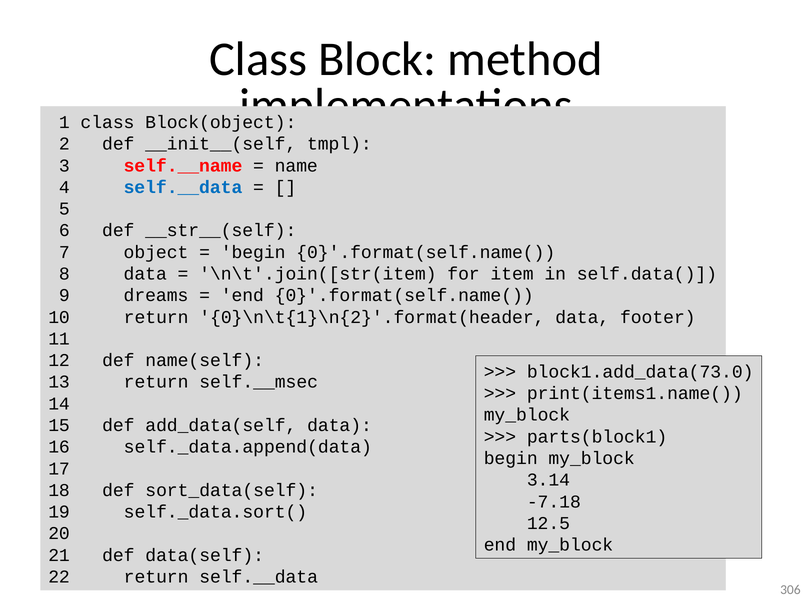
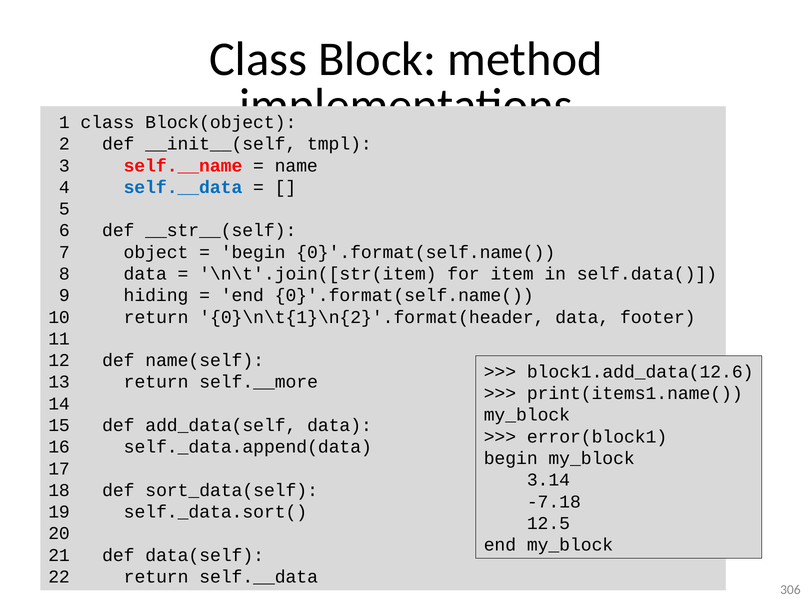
dreams: dreams -> hiding (156, 295)
block1.add_data(73.0: block1.add_data(73.0 -> block1.add_data(12.6 (640, 372)
self.__msec: self.__msec -> self.__more (259, 382)
parts(block1: parts(block1 -> error(block1 (597, 437)
